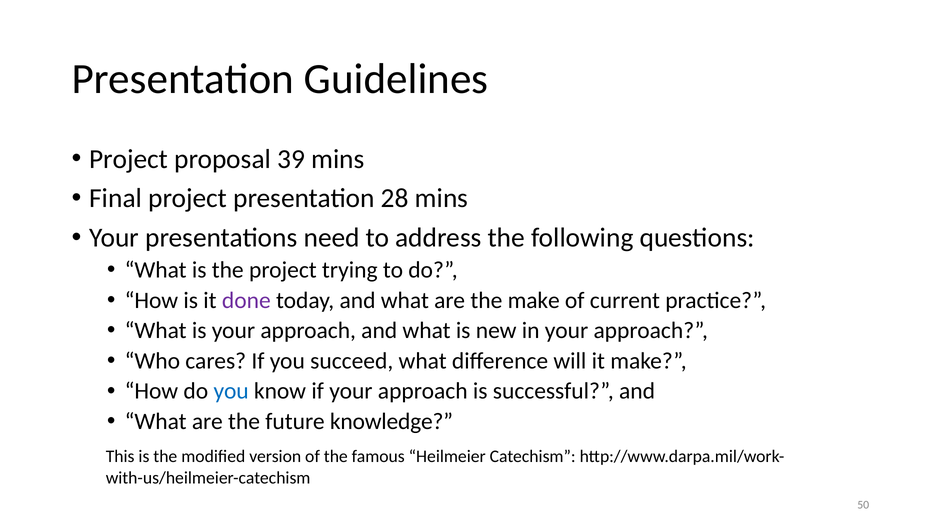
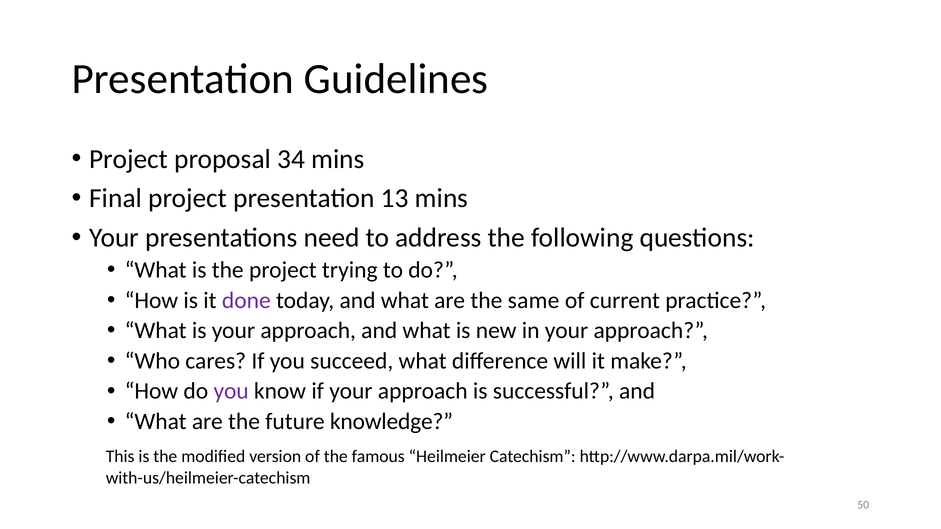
39: 39 -> 34 (291, 159)
28: 28 -> 13 (395, 198)
the make: make -> same (534, 301)
you colour: blue -> purple (231, 391)
